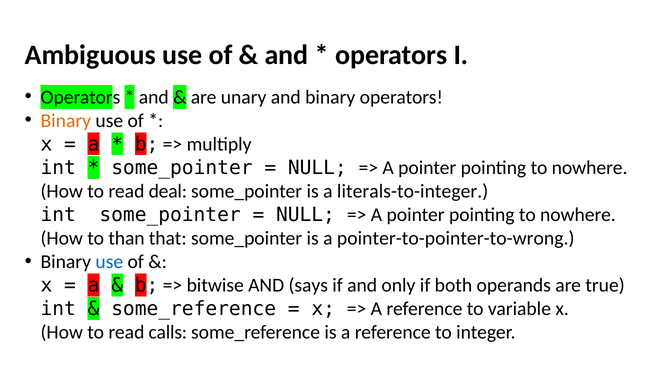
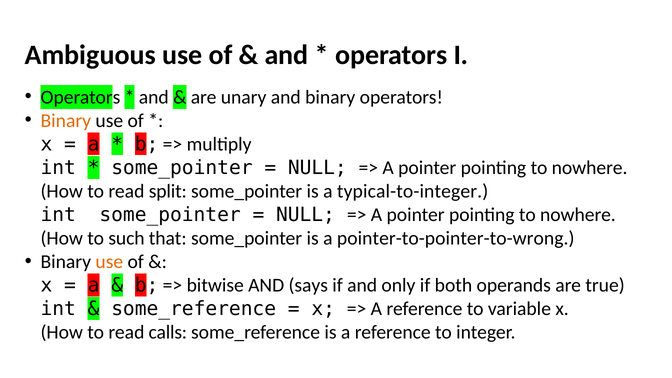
deal: deal -> split (168, 191)
literals-to-integer: literals-to-integer -> typical-to-integer (413, 191)
than: than -> such (127, 238)
use colour: blue -> orange (109, 262)
